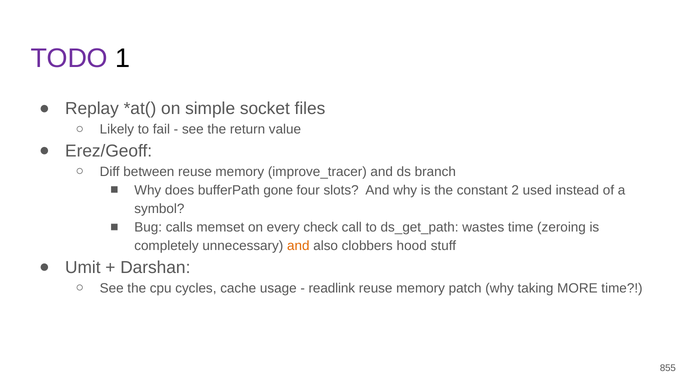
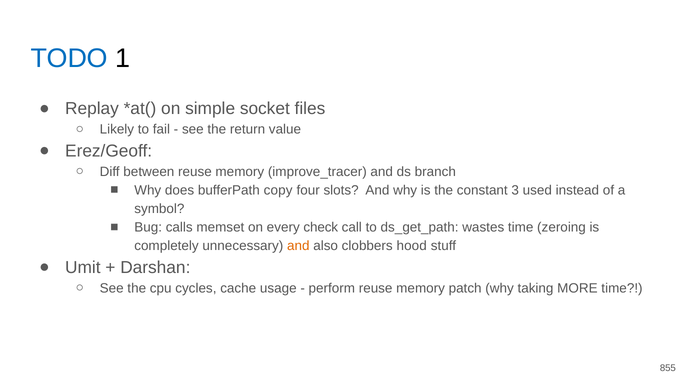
TODO colour: purple -> blue (69, 59)
gone: gone -> copy (278, 190)
2: 2 -> 3 (515, 190)
readlink: readlink -> perform (332, 288)
